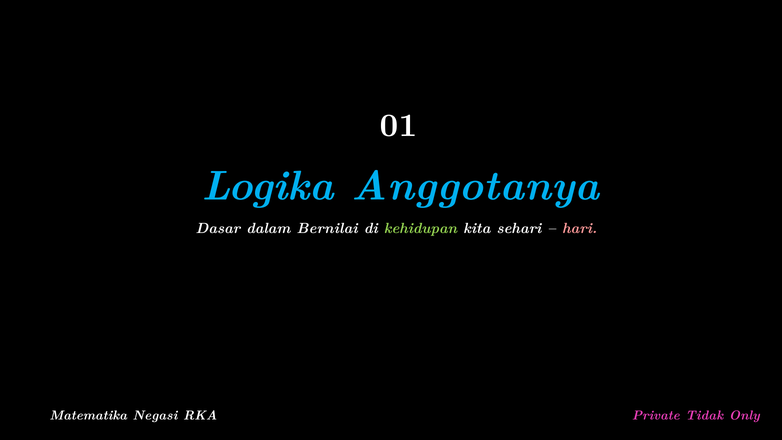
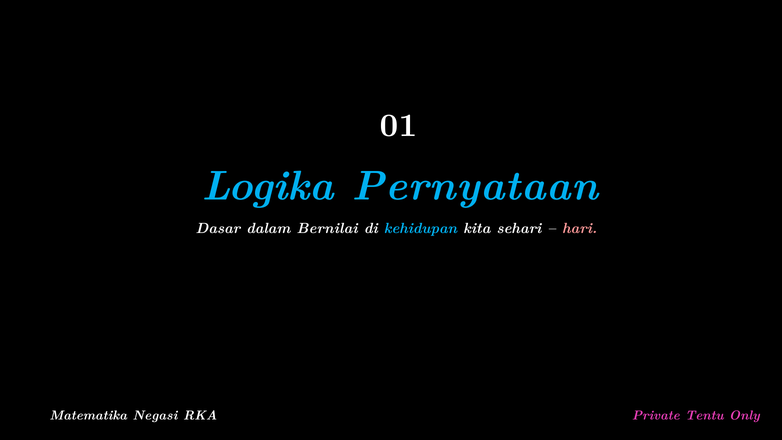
Anggotanya: Anggotanya -> Pernyataan (475, 186)
kehidupan colour: light green -> light blue (420, 228)
Tidak: Tidak -> Tentu (704, 415)
